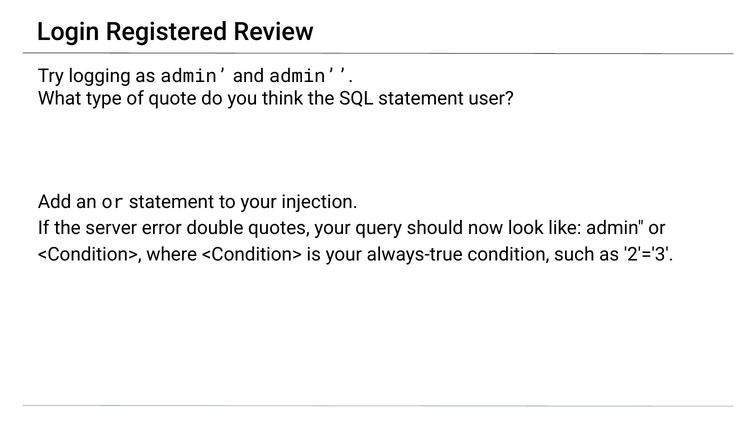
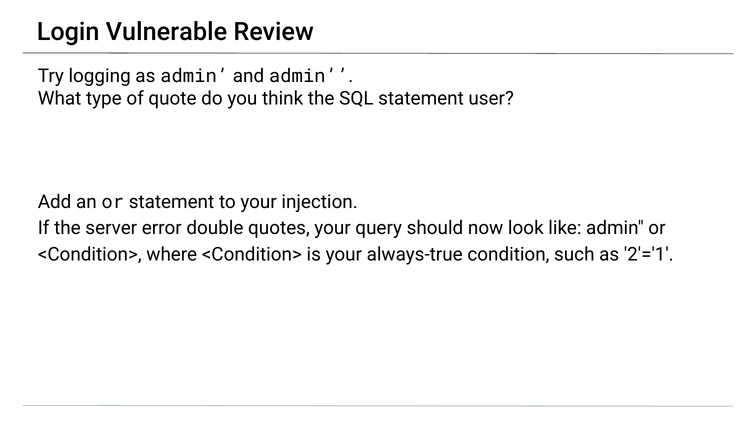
Registered: Registered -> Vulnerable (166, 32)
2'='3: 2'='3 -> 2'='1 (649, 254)
